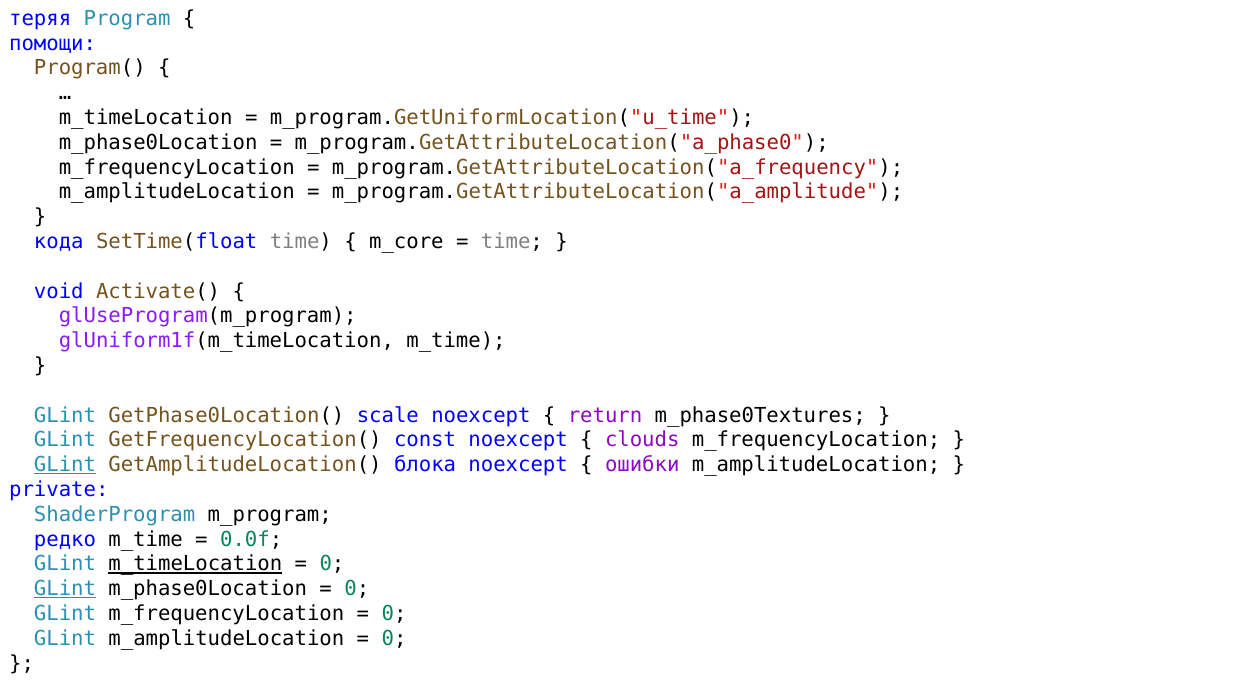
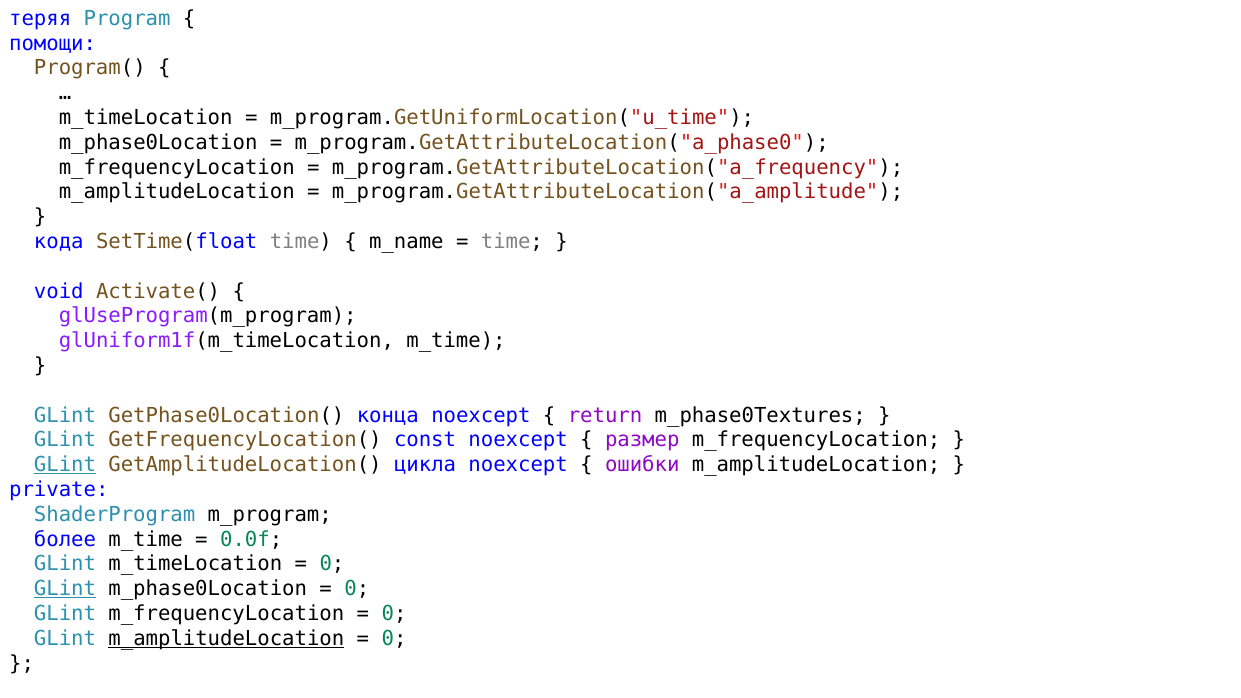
m_core: m_core -> m_name (406, 242)
scale: scale -> конца (388, 415)
clouds: clouds -> размер (642, 440)
блока: блока -> цикла (425, 465)
редко: редко -> более (65, 539)
m_timeLocation underline: present -> none (195, 564)
m_amplitudeLocation underline: none -> present (226, 639)
